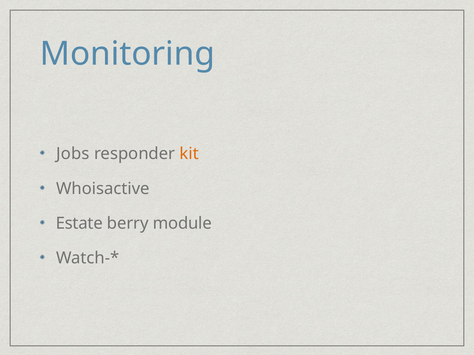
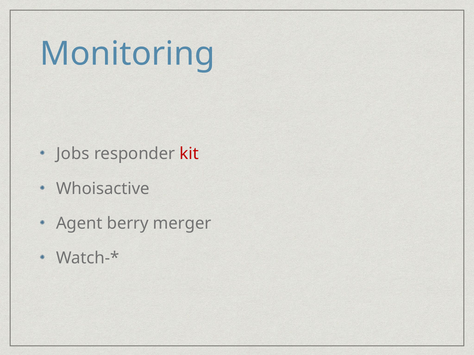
kit colour: orange -> red (189, 154)
Estate: Estate -> Agent (79, 224)
module: module -> merger (182, 224)
